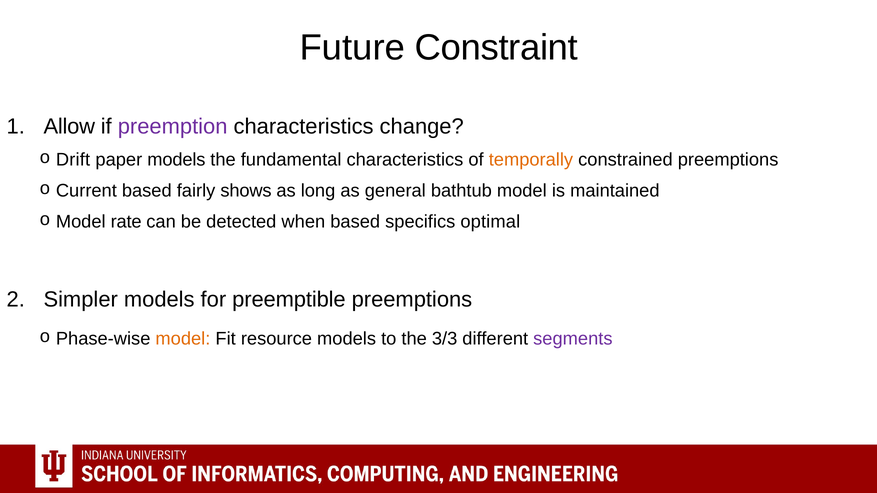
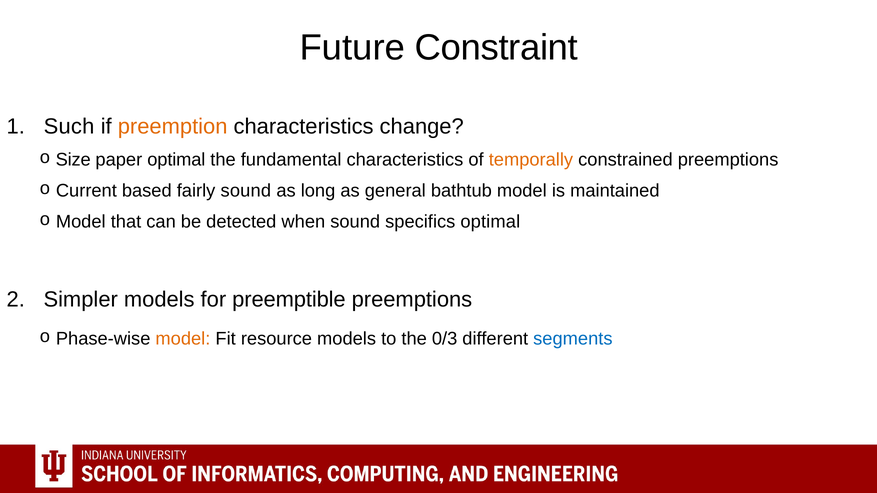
Allow: Allow -> Such (69, 127)
preemption colour: purple -> orange (173, 127)
Drift: Drift -> Size (73, 160)
paper models: models -> optimal (176, 160)
fairly shows: shows -> sound (246, 191)
rate: rate -> that (126, 222)
when based: based -> sound (355, 222)
3/3: 3/3 -> 0/3 (445, 339)
segments colour: purple -> blue (573, 339)
